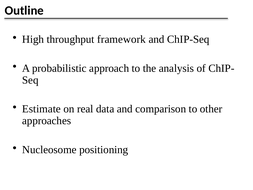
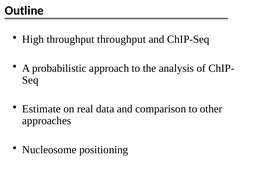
throughput framework: framework -> throughput (121, 39)
